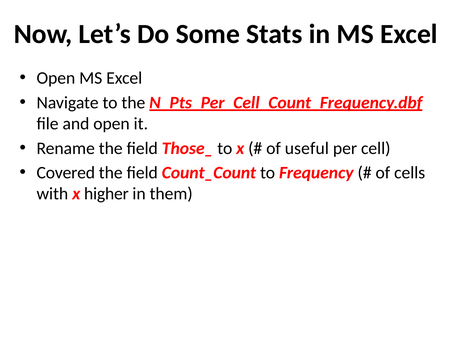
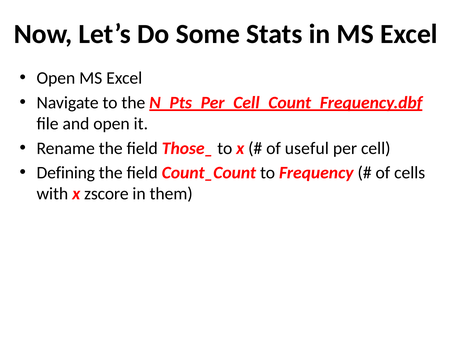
Covered: Covered -> Defining (66, 173)
higher: higher -> zscore (106, 194)
